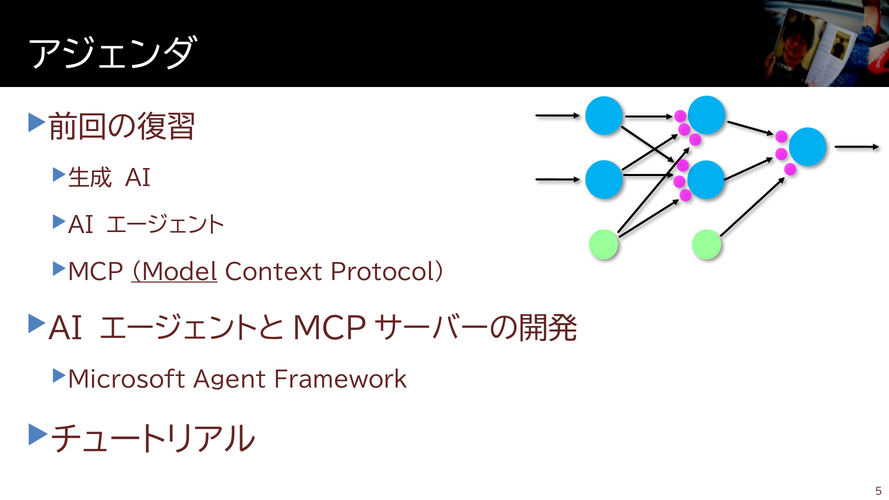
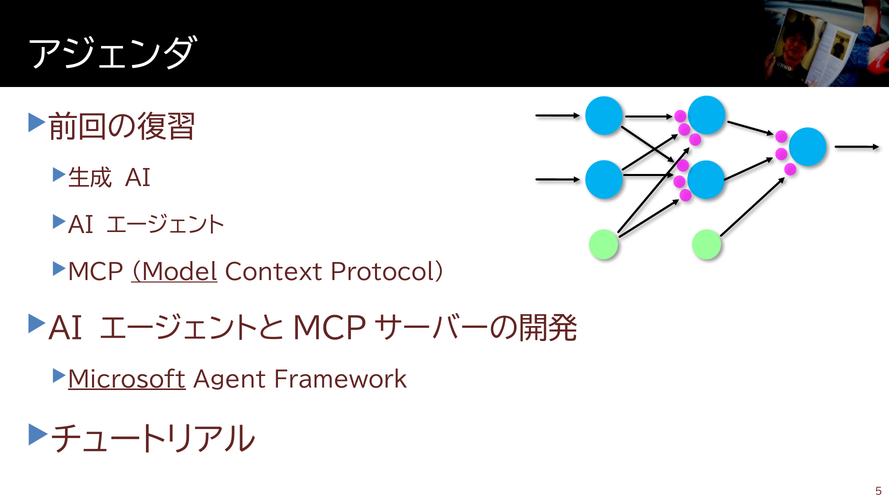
Microsoft underline: none -> present (127, 380)
